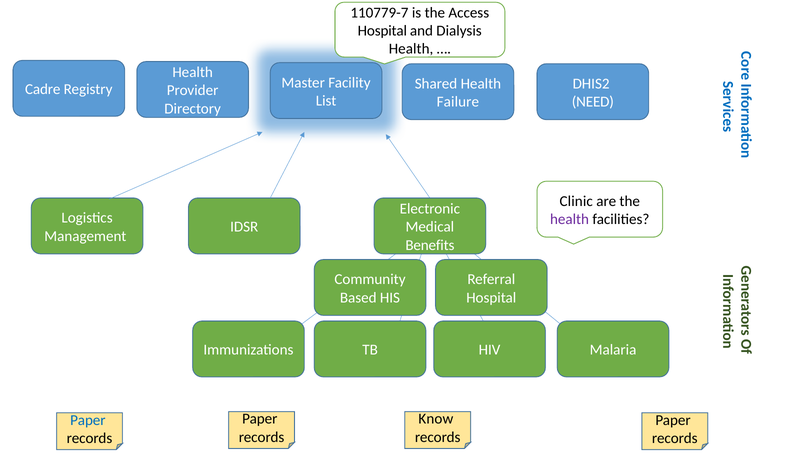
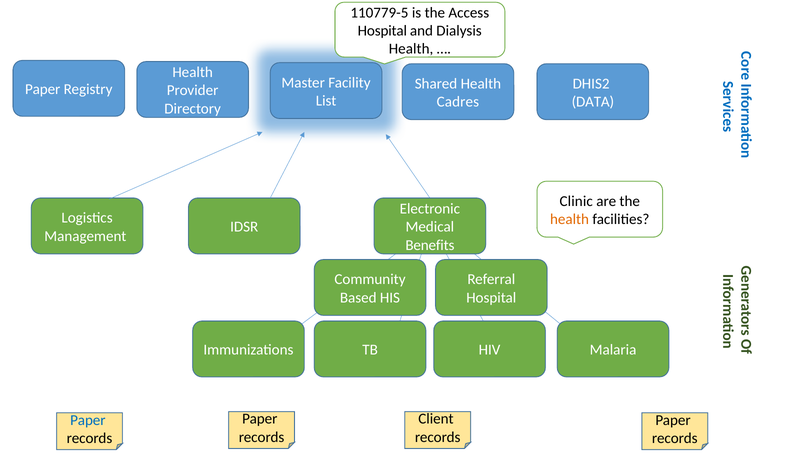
110779-7: 110779-7 -> 110779-5 (379, 13)
Cadre: Cadre -> Paper (43, 89)
Failure: Failure -> Cadres (458, 102)
NEED: NEED -> DATA (593, 102)
health colour: purple -> orange (570, 219)
Know: Know -> Client (436, 418)
